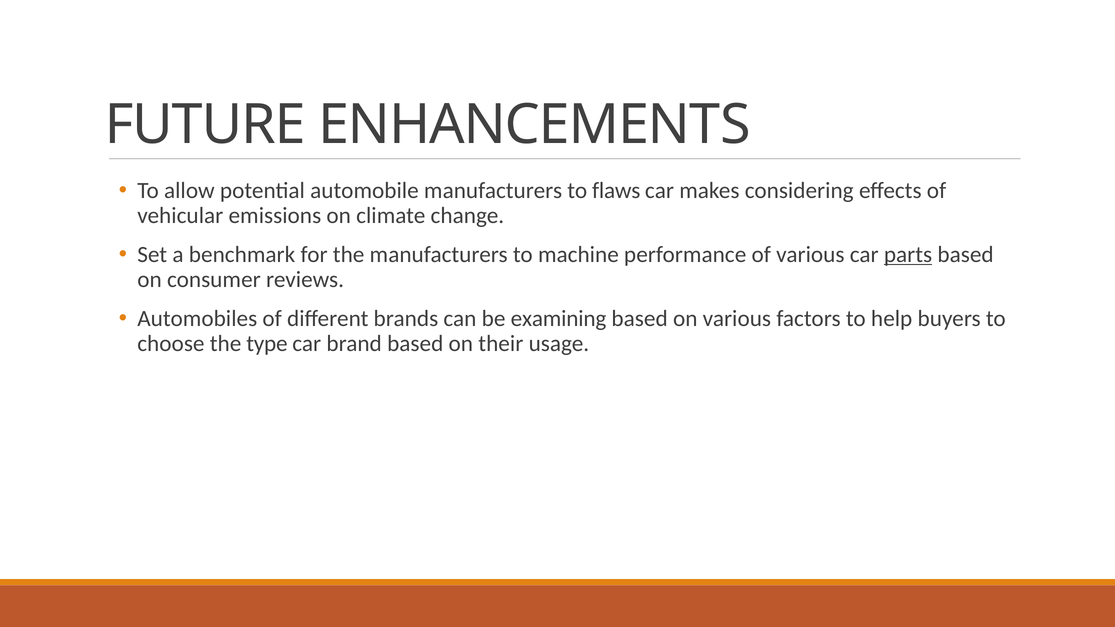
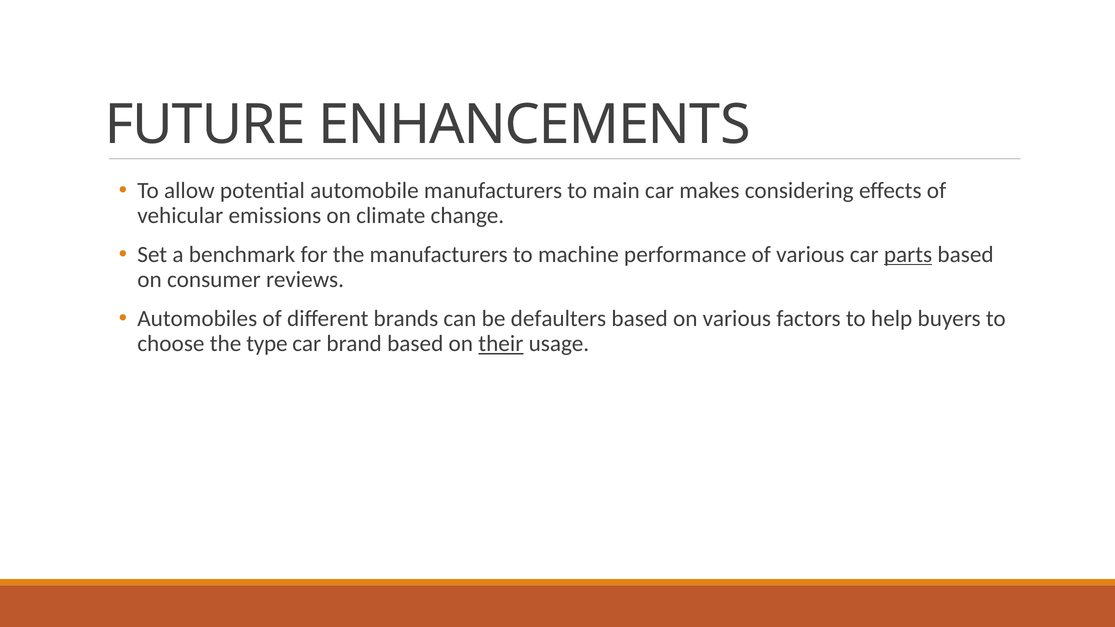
flaws: flaws -> main (616, 190)
examining: examining -> defaulters (558, 319)
their underline: none -> present (501, 344)
